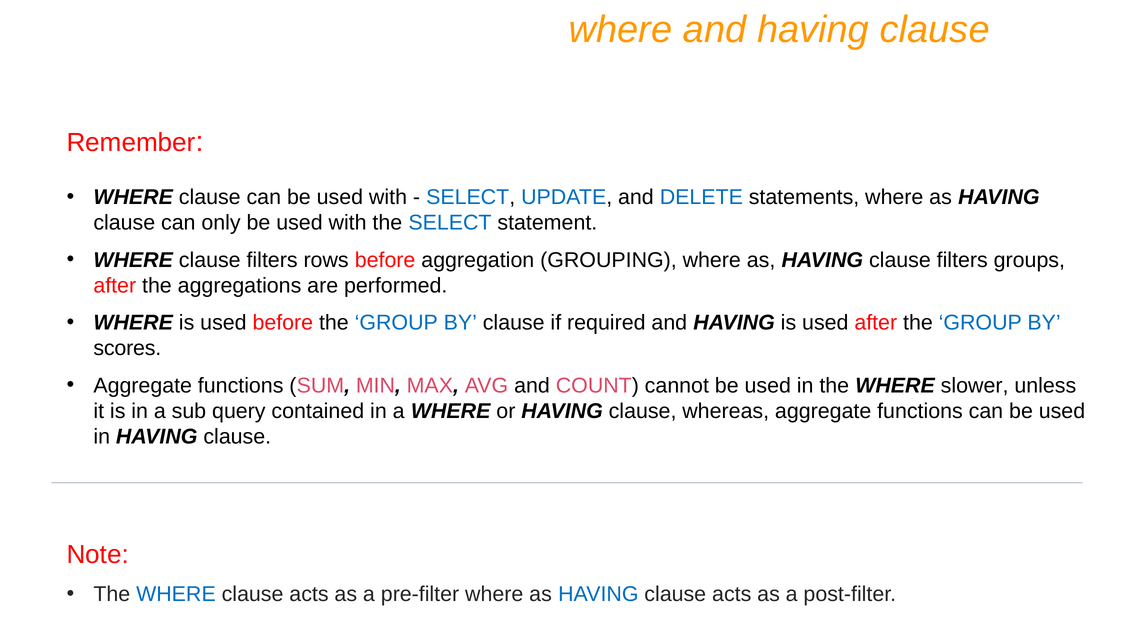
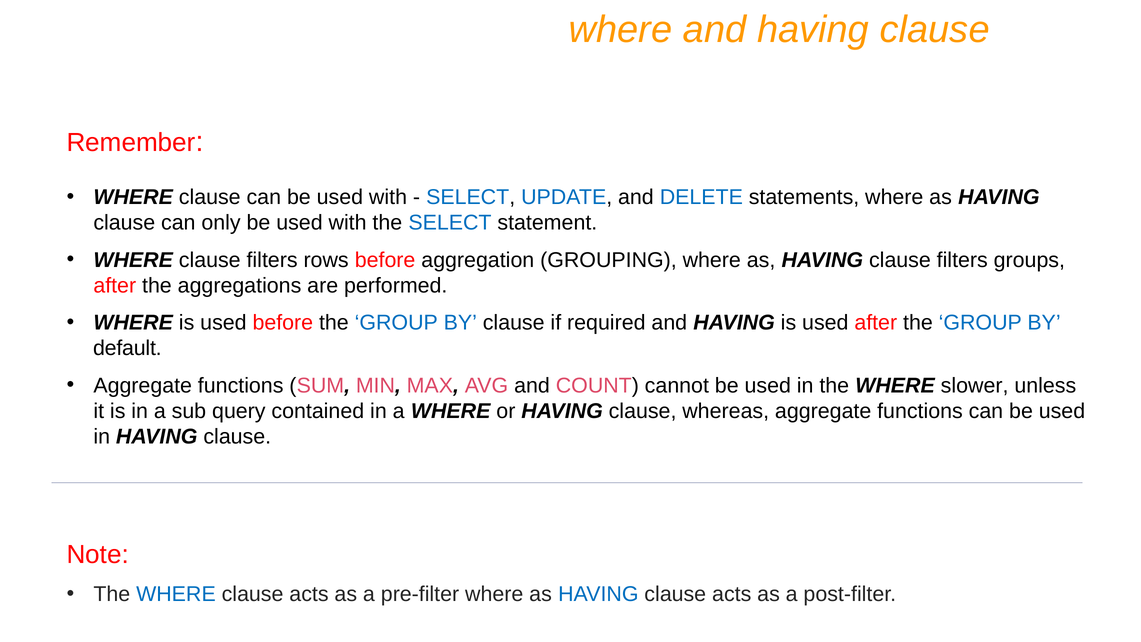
scores: scores -> default (127, 348)
